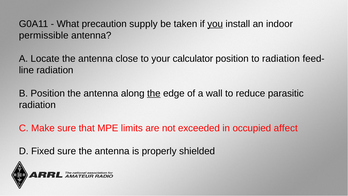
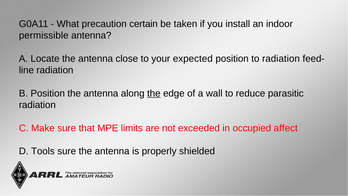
supply: supply -> certain (144, 24)
you underline: present -> none (215, 24)
calculator: calculator -> expected (193, 58)
Fixed: Fixed -> Tools (43, 151)
